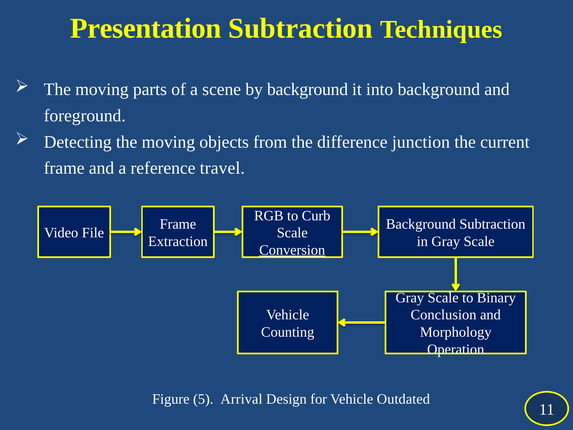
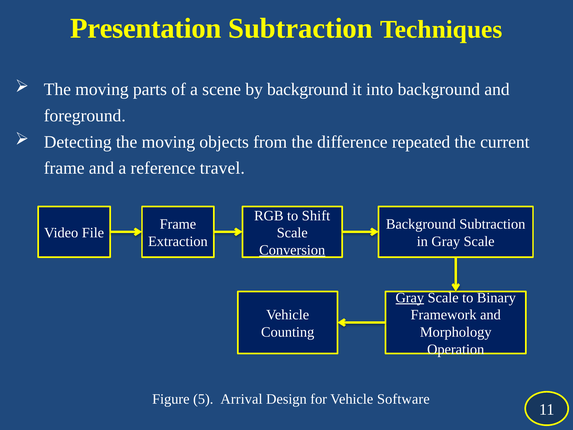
junction: junction -> repeated (421, 142)
Curb: Curb -> Shift (316, 215)
Gray underline: none -> present (410, 298)
Conclusion: Conclusion -> Framework (444, 315)
Outdated: Outdated -> Software (403, 399)
